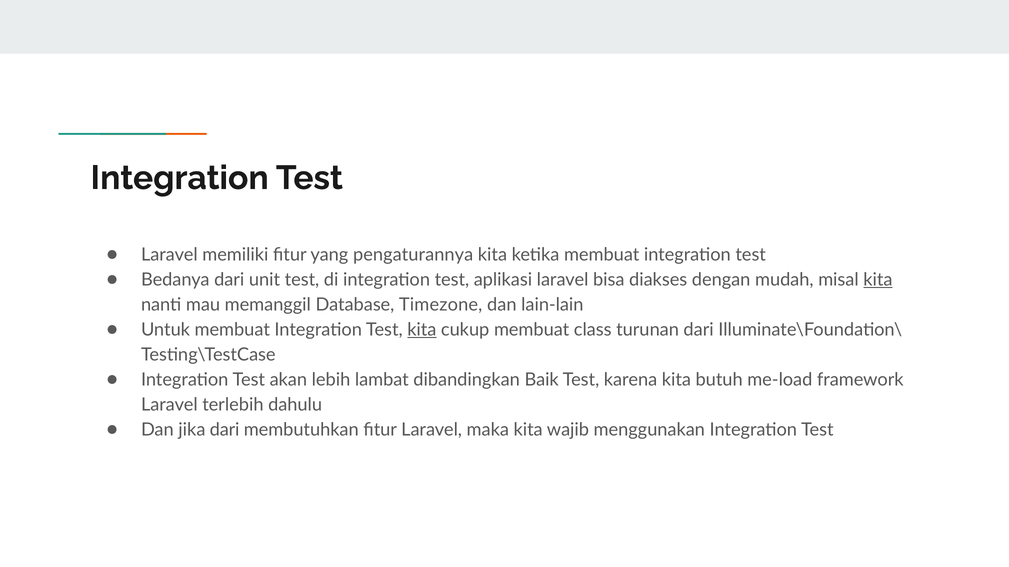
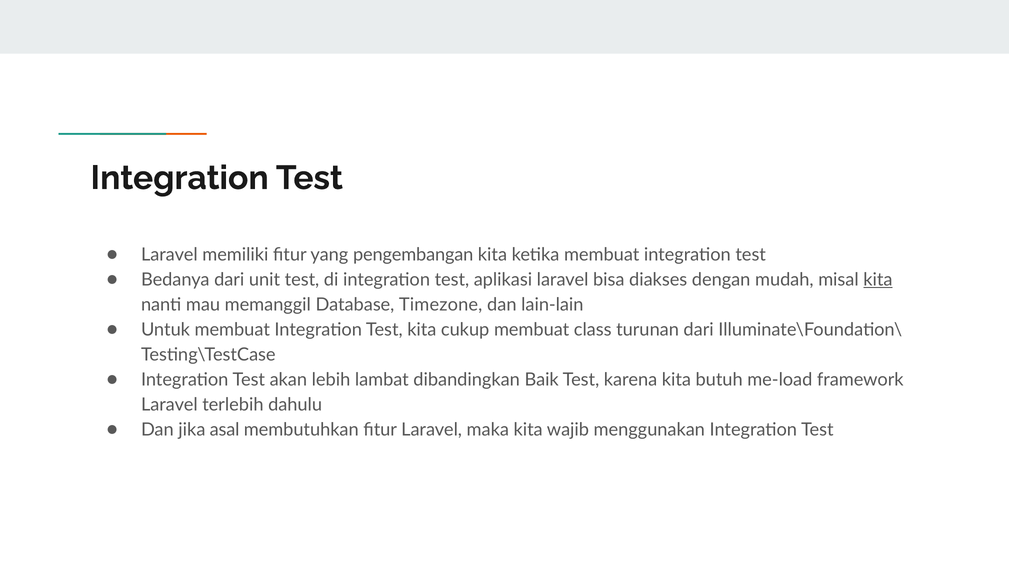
pengaturannya: pengaturannya -> pengembangan (413, 255)
kita underline: present -> none (422, 330)
jika dari: dari -> asal (225, 430)
